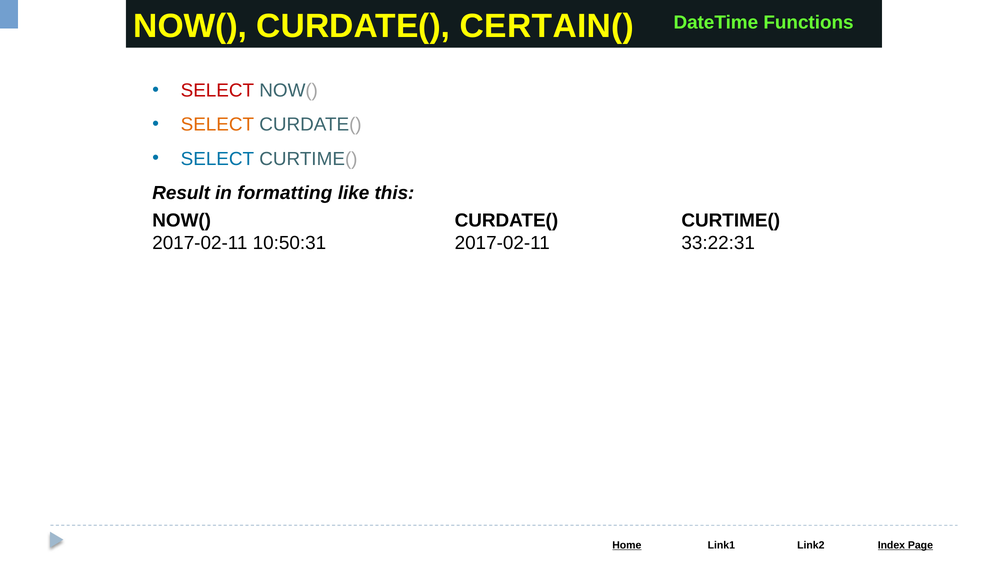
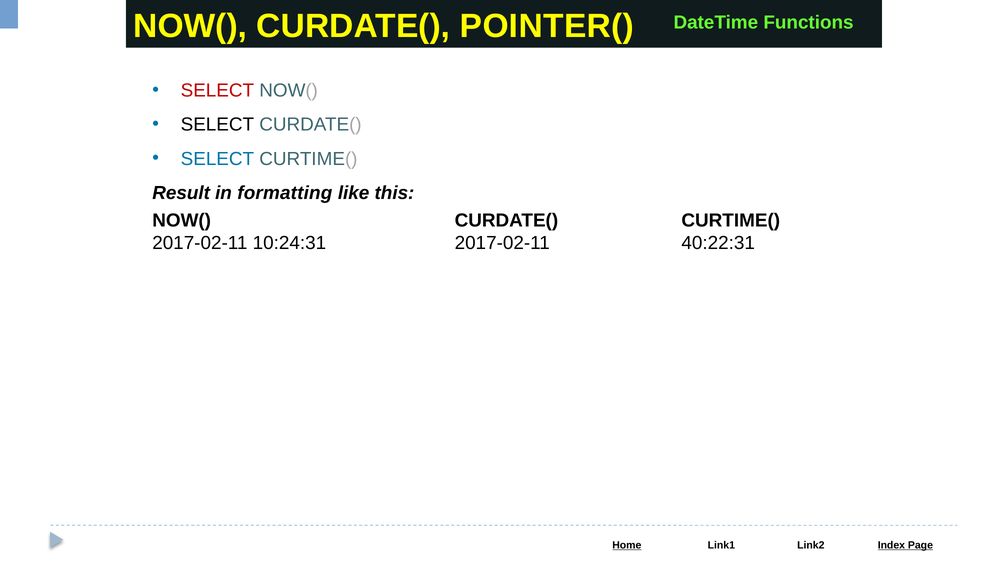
CERTAIN(: CERTAIN( -> POINTER( (547, 26)
SELECT colour: orange -> black (217, 125)
10:50:31: 10:50:31 -> 10:24:31 (289, 243)
33:22:31: 33:22:31 -> 40:22:31 (718, 243)
